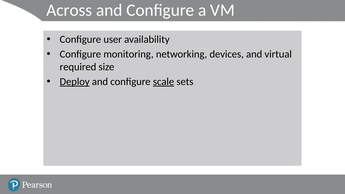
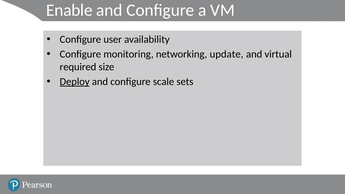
Across: Across -> Enable (69, 10)
devices: devices -> update (227, 54)
scale underline: present -> none (164, 82)
